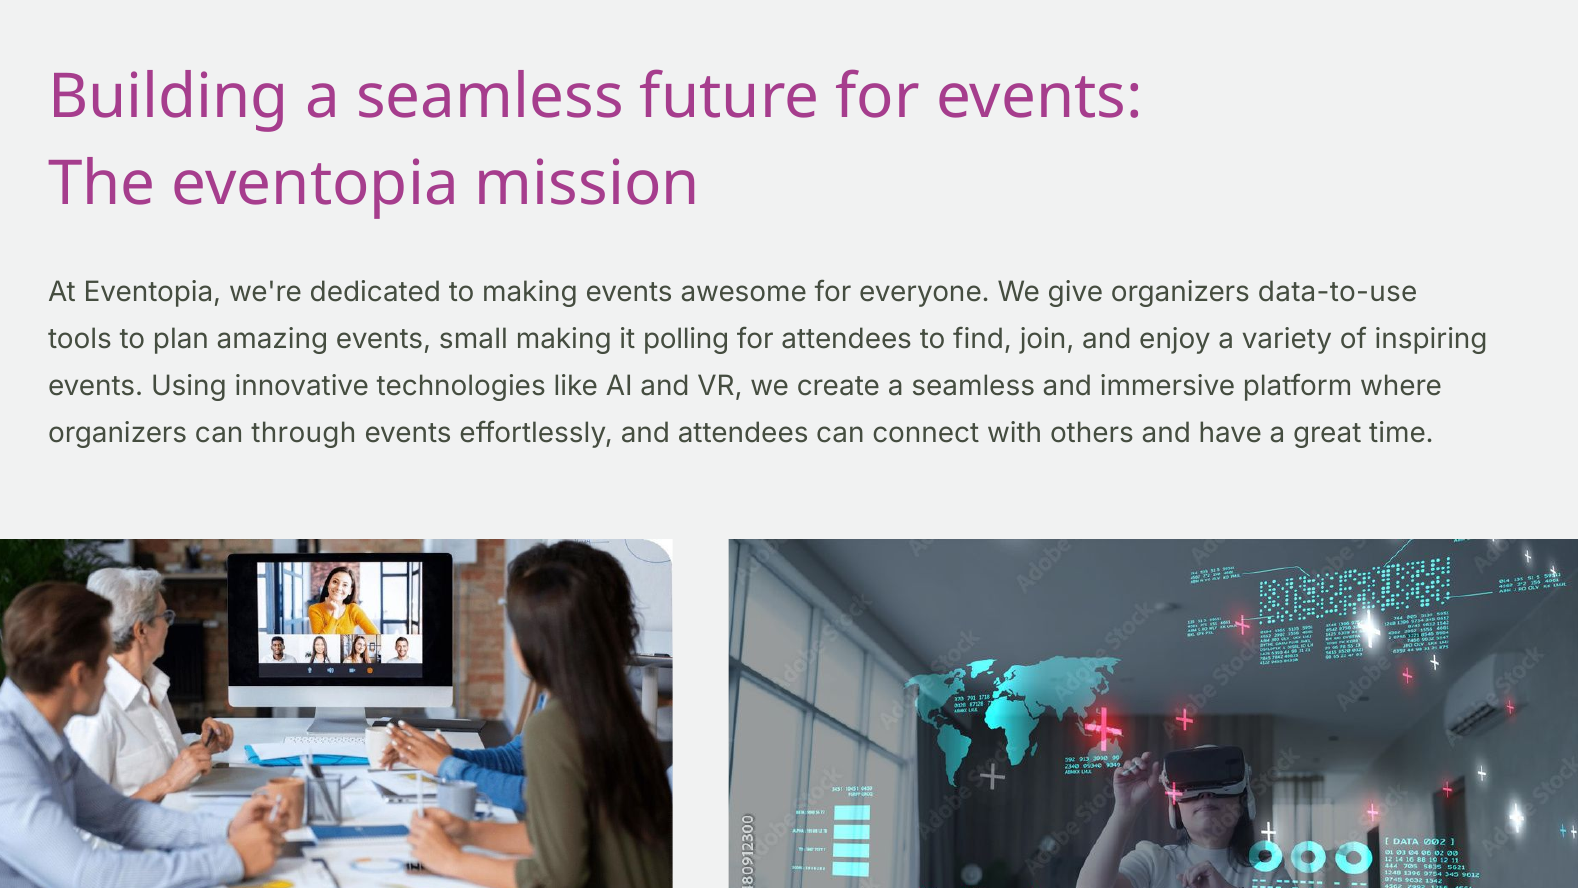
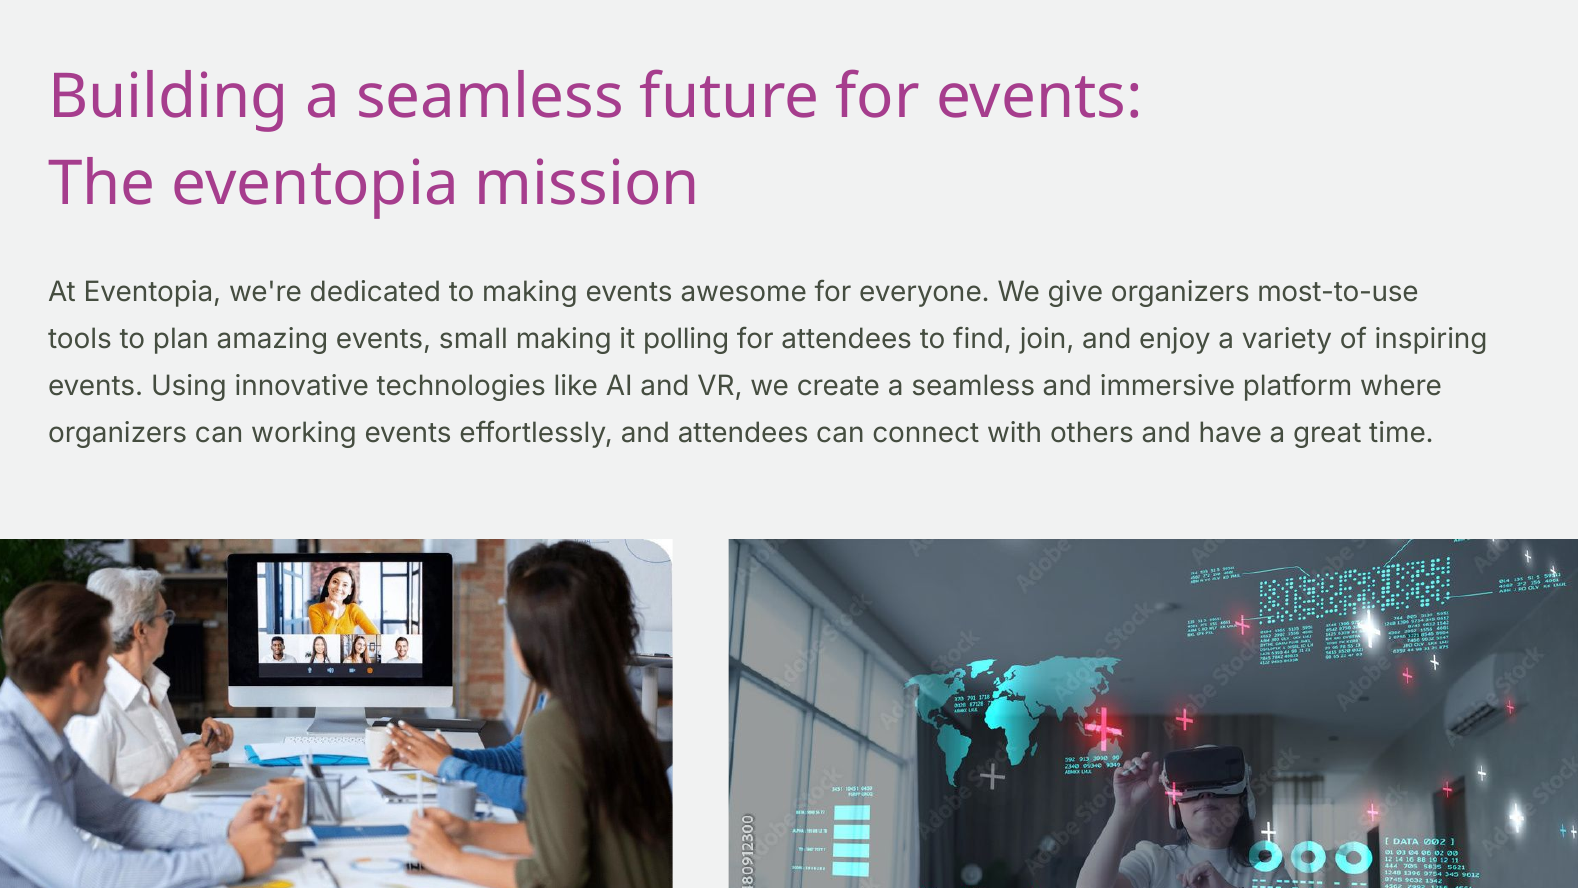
data-to-use: data-to-use -> most-to-use (1338, 292)
through: through -> working (304, 433)
